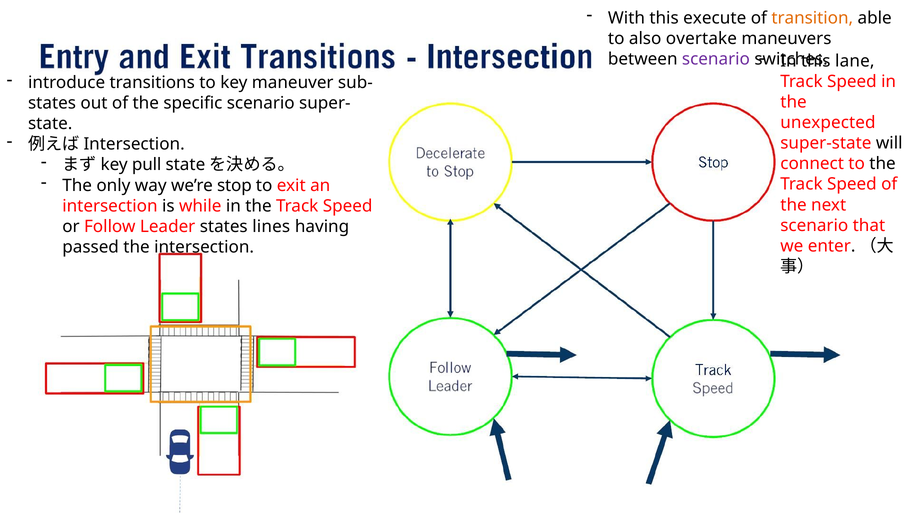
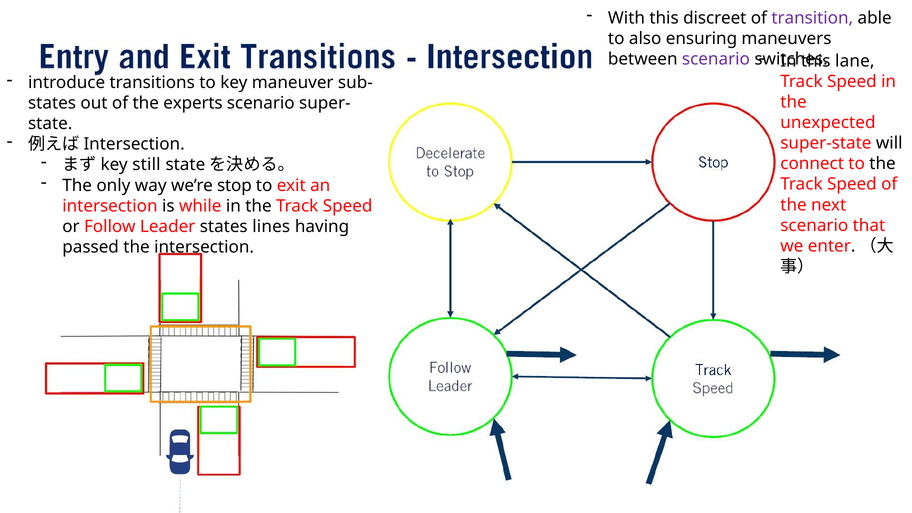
execute: execute -> discreet (715, 18)
transition colour: orange -> purple (812, 18)
overtake: overtake -> ensuring (702, 39)
specific: specific -> experts (193, 103)
pull: pull -> still (147, 165)
